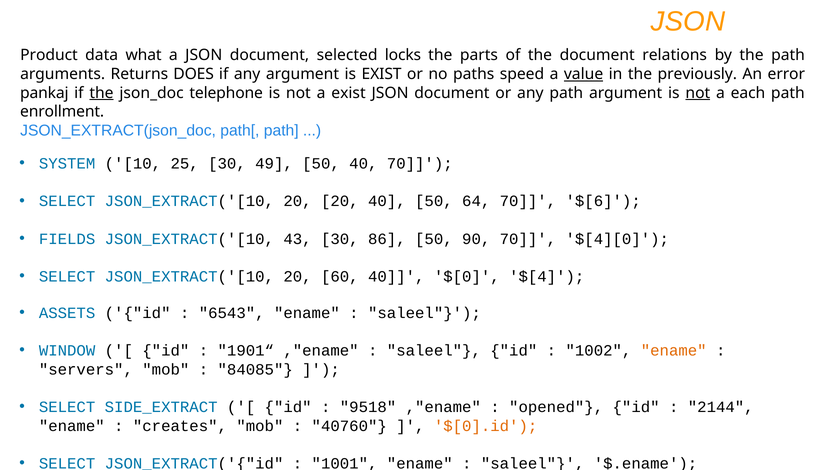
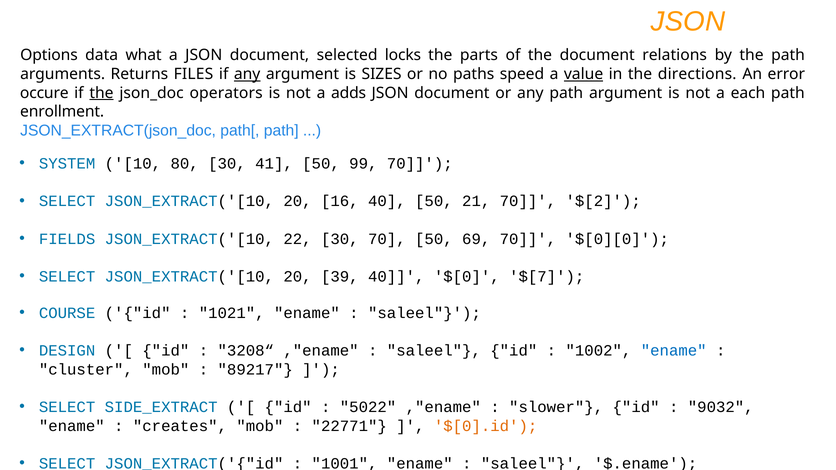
Product: Product -> Options (49, 55)
DOES: DOES -> FILES (193, 74)
any underline: none -> present (247, 74)
is EXIST: EXIST -> SIZES (382, 74)
previously: previously -> directions (697, 74)
pankaj: pankaj -> occure (44, 93)
telephone: telephone -> operators (226, 93)
a exist: exist -> adds (349, 93)
not underline: present -> none (698, 93)
25: 25 -> 80 (185, 164)
49: 49 -> 41 (274, 164)
50 40: 40 -> 99 (363, 164)
20 20: 20 -> 16 (340, 201)
64: 64 -> 21 (476, 201)
$[6: $[6 -> $[2 (603, 201)
43: 43 -> 22 (298, 239)
30 86: 86 -> 70 (387, 239)
90: 90 -> 69 (476, 239)
$[4][0: $[4][0 -> $[0][0 (617, 239)
60: 60 -> 39 (340, 277)
$[4: $[4 -> $[7 (547, 277)
ASSETS: ASSETS -> COURSE (67, 313)
6543: 6543 -> 1021 (232, 313)
WINDOW: WINDOW -> DESIGN (67, 351)
1901“: 1901“ -> 3208“ (246, 351)
ename colour: orange -> blue (674, 351)
servers: servers -> cluster (86, 370)
84085: 84085 -> 89217 (255, 370)
9518: 9518 -> 5022 (368, 407)
opened: opened -> slower (556, 407)
2144: 2144 -> 9032 (721, 407)
40760: 40760 -> 22771 (349, 426)
